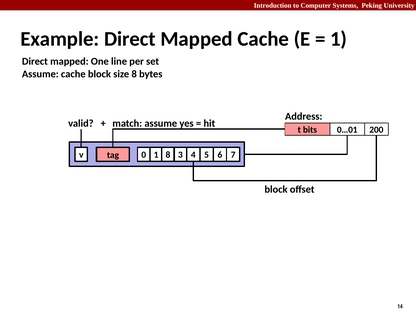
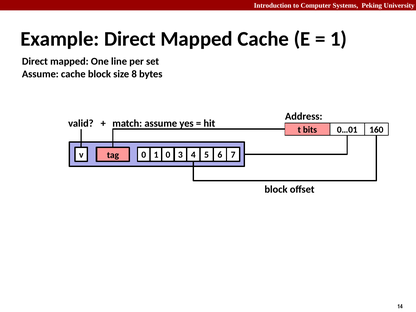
200: 200 -> 160 (376, 130)
1 8: 8 -> 0 (168, 155)
